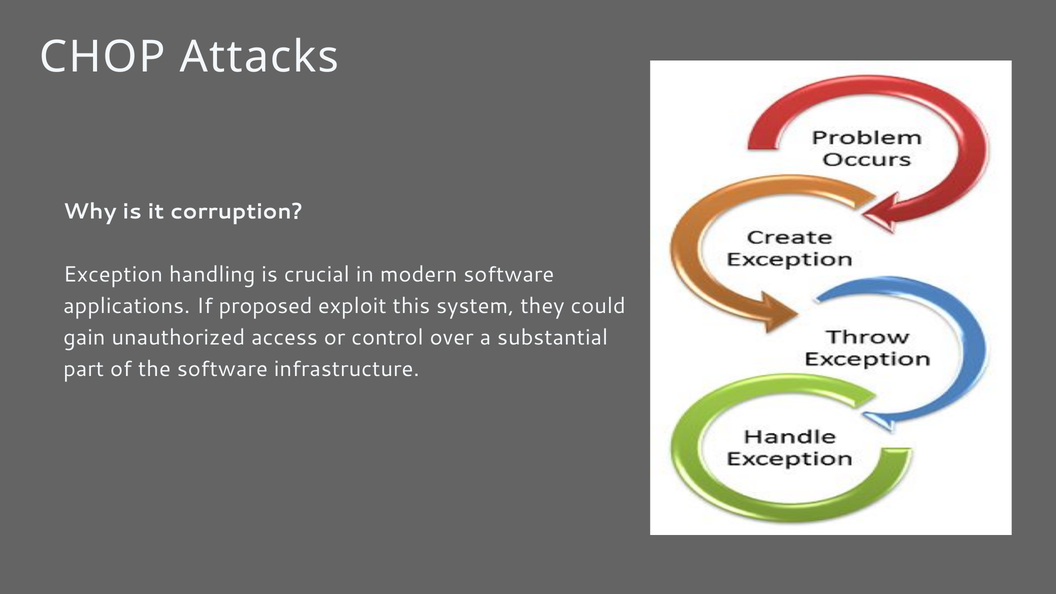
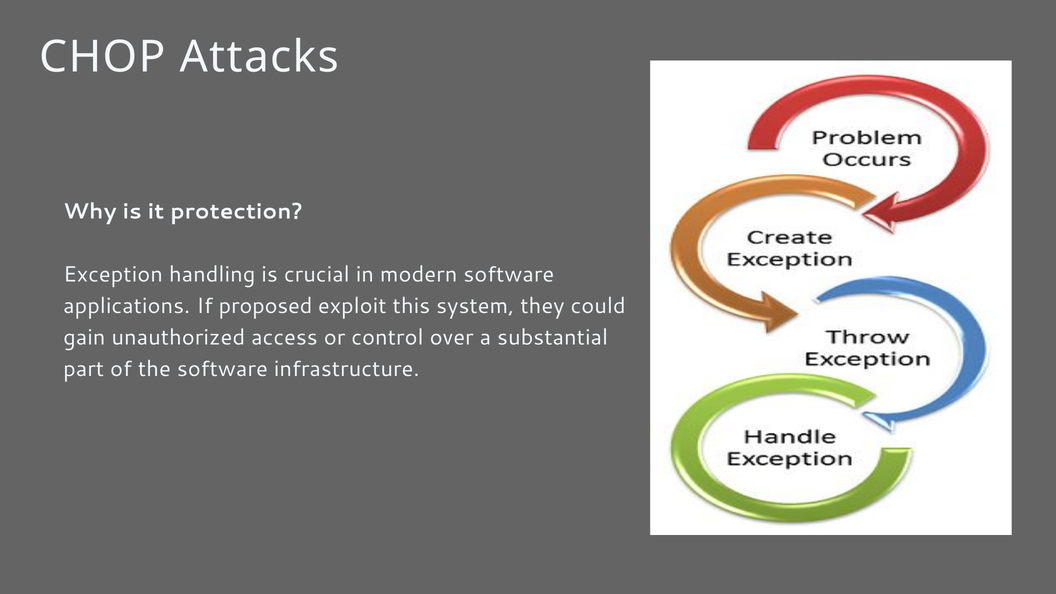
corruption: corruption -> protection (237, 212)
